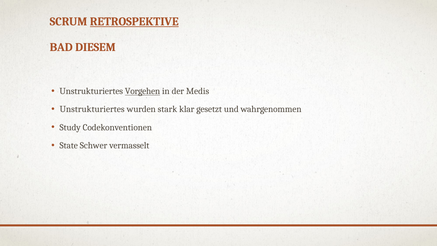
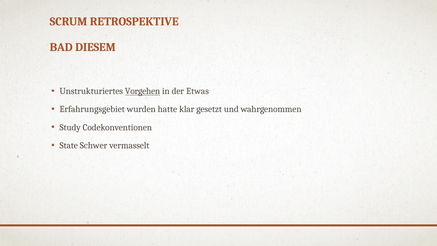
RETROSPEKTIVE underline: present -> none (134, 22)
Medis: Medis -> Etwas (198, 91)
Unstrukturiertes: Unstrukturiertes -> Erfahrungsgebiet (92, 109)
stark: stark -> hatte (167, 109)
